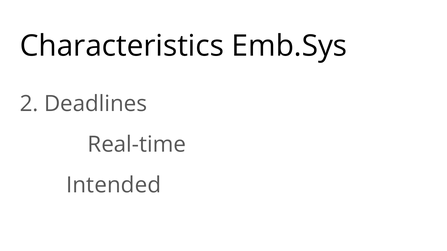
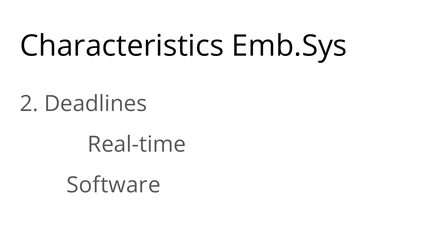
Intended: Intended -> Software (114, 185)
